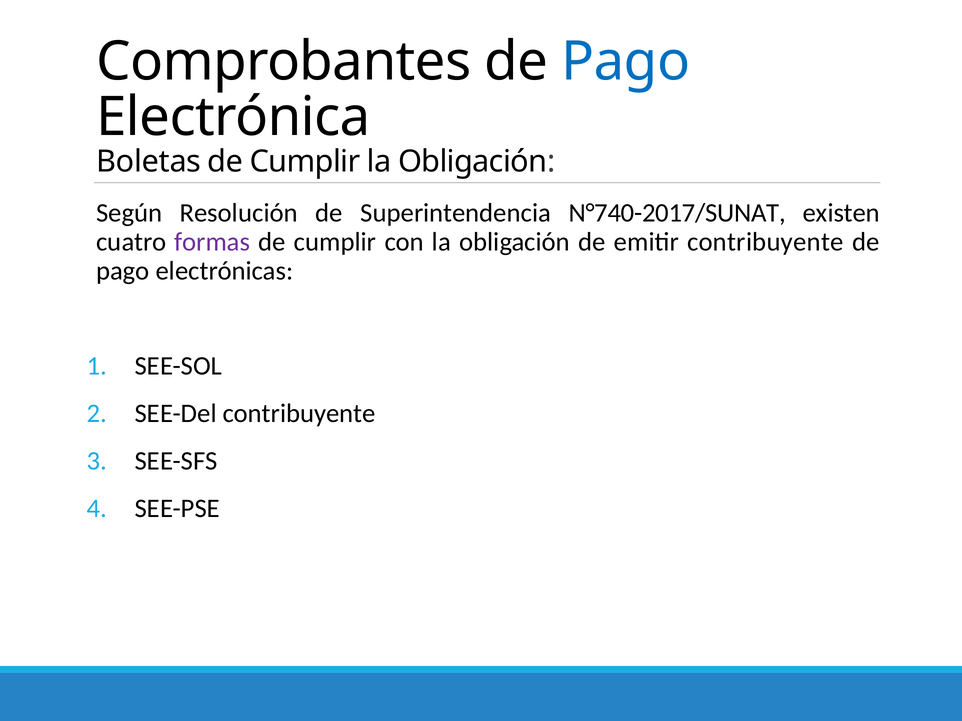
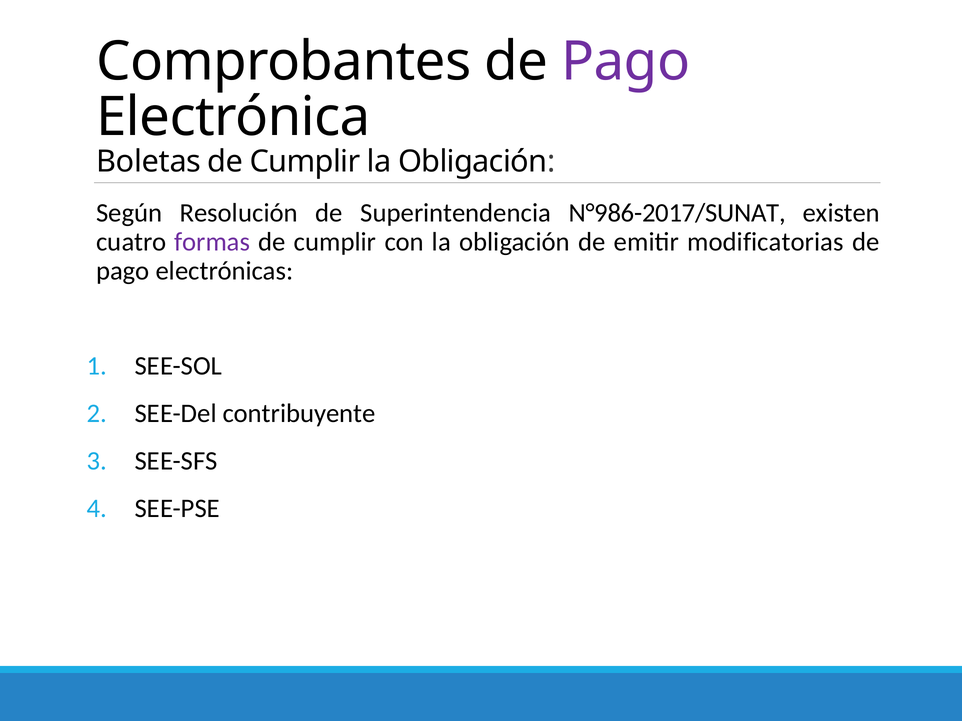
Pago colour: blue -> purple (626, 62)
N°740-2017/SUNAT: N°740-2017/SUNAT -> N°986-2017/SUNAT (677, 213)
emitir contribuyente: contribuyente -> modificatorias (765, 242)
